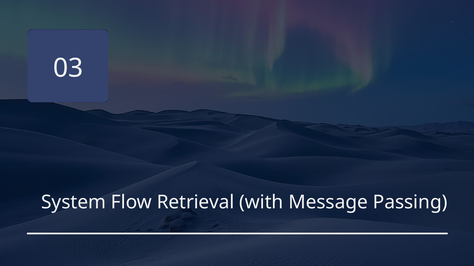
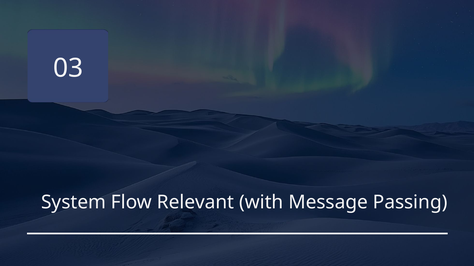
Retrieval: Retrieval -> Relevant (196, 203)
